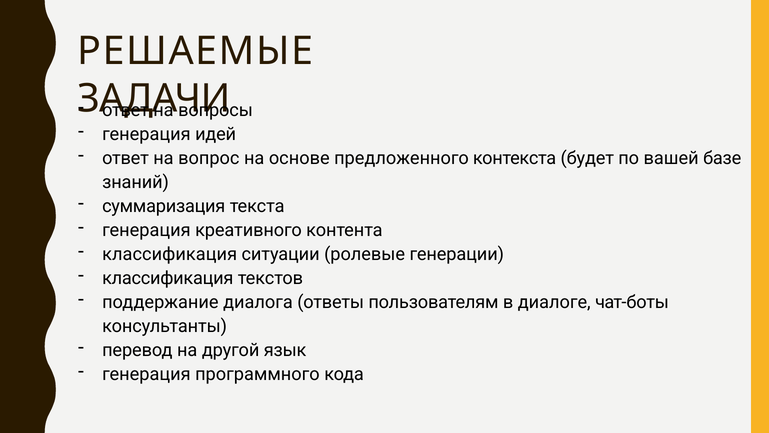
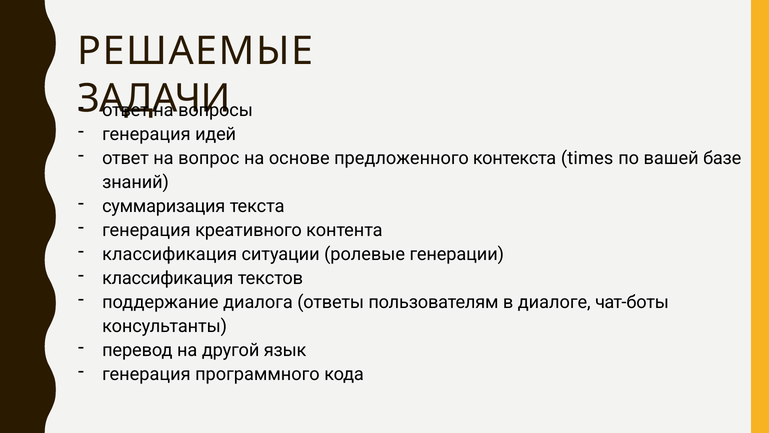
будет: будет -> times (587, 158)
